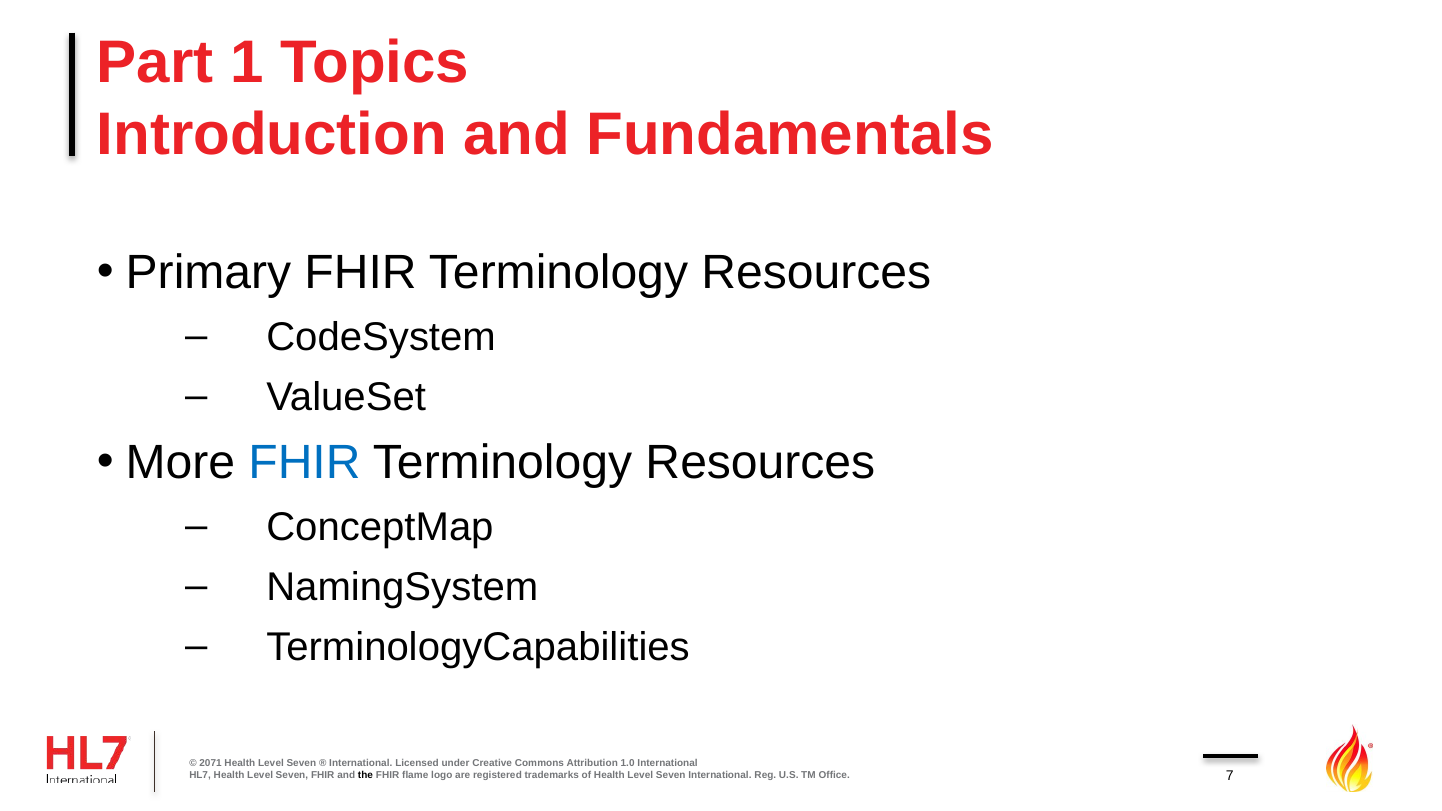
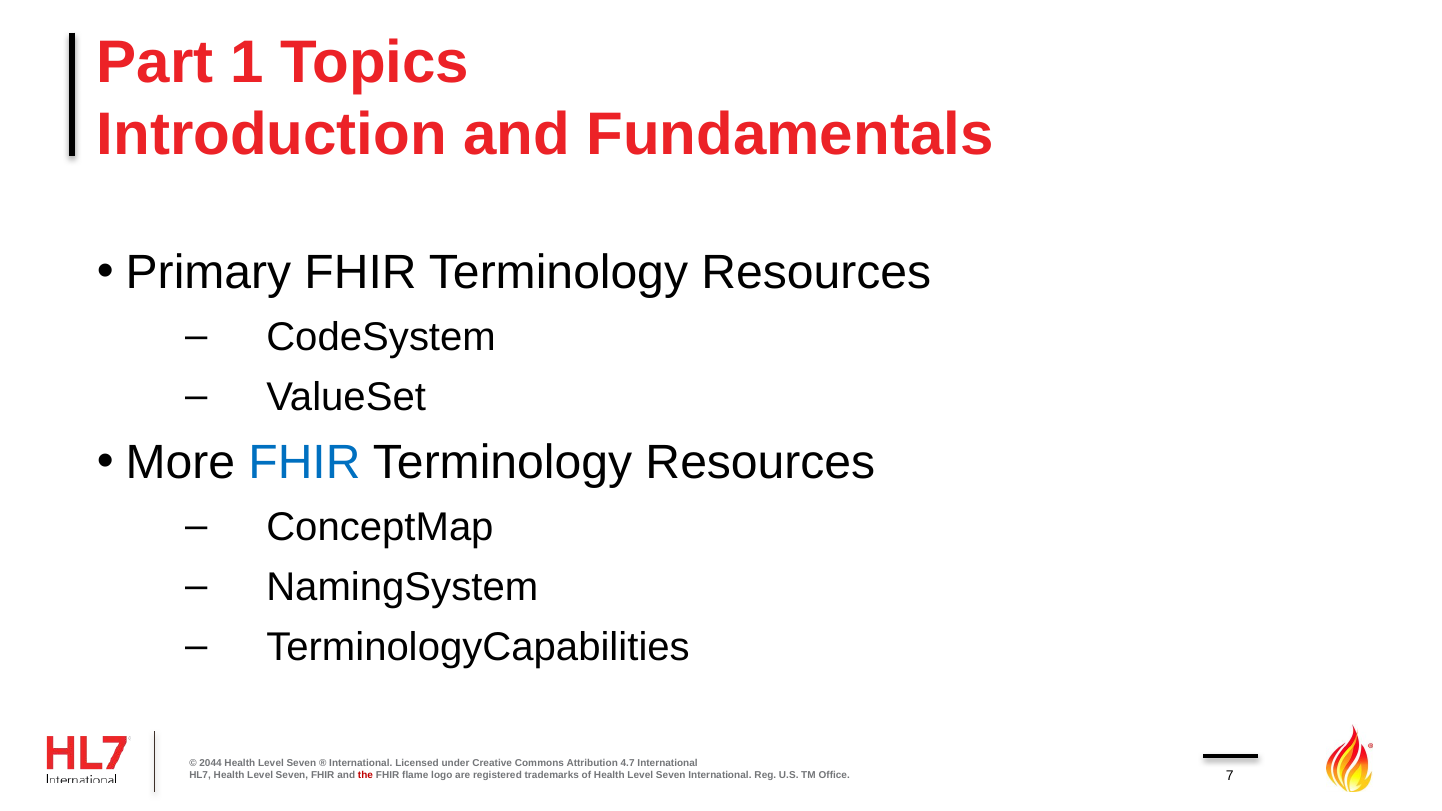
2071: 2071 -> 2044 (210, 764)
1.0: 1.0 -> 4.7 (628, 764)
the colour: black -> red (365, 775)
